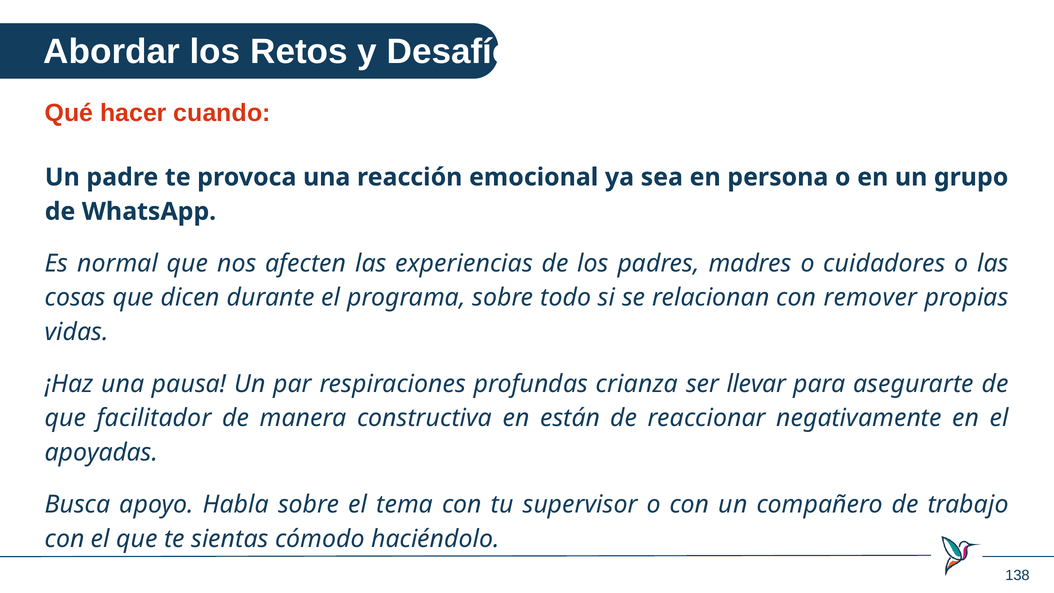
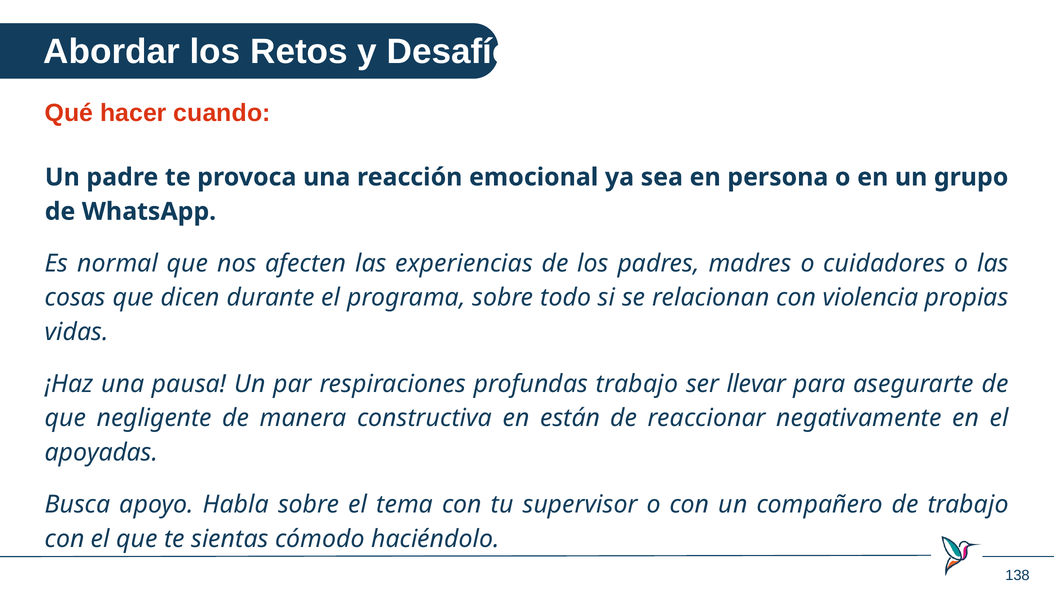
remover: remover -> violencia (871, 298)
profundas crianza: crianza -> trabajo (637, 384)
facilitador: facilitador -> negligente (154, 418)
